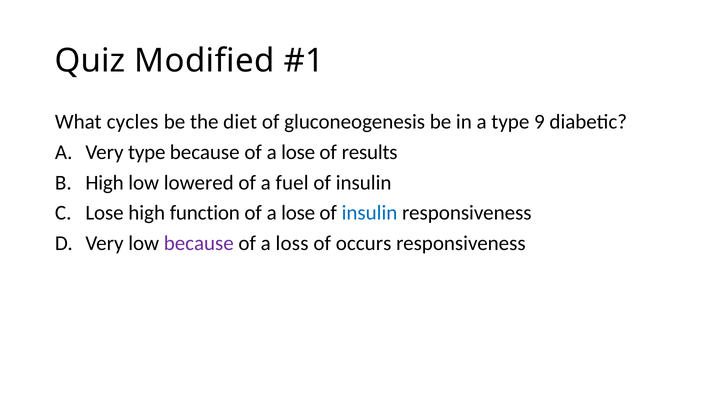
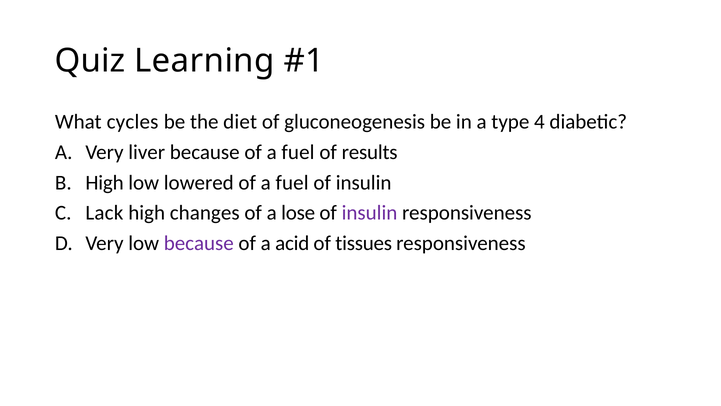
Modified: Modified -> Learning (204, 61)
9: 9 -> 4 (539, 122)
Very type: type -> liver (147, 152)
because of a lose: lose -> fuel (298, 152)
Lose: Lose -> Lack (104, 213)
function: function -> changes (205, 213)
insulin colour: blue -> purple (370, 213)
loss: loss -> acid (292, 243)
occurs: occurs -> tissues (364, 243)
